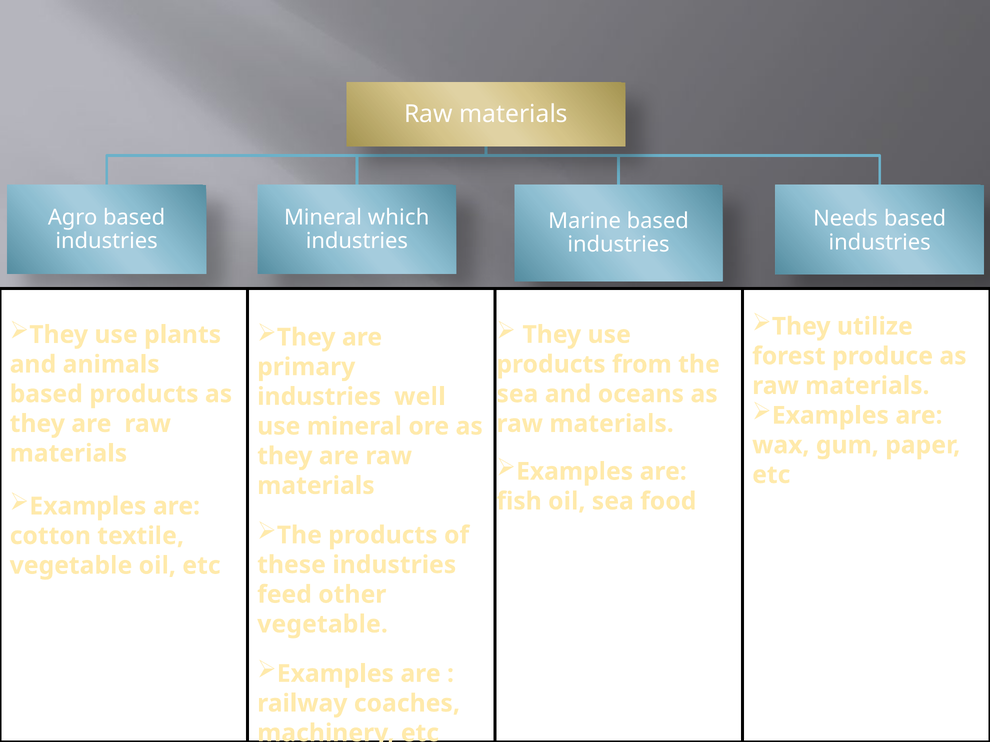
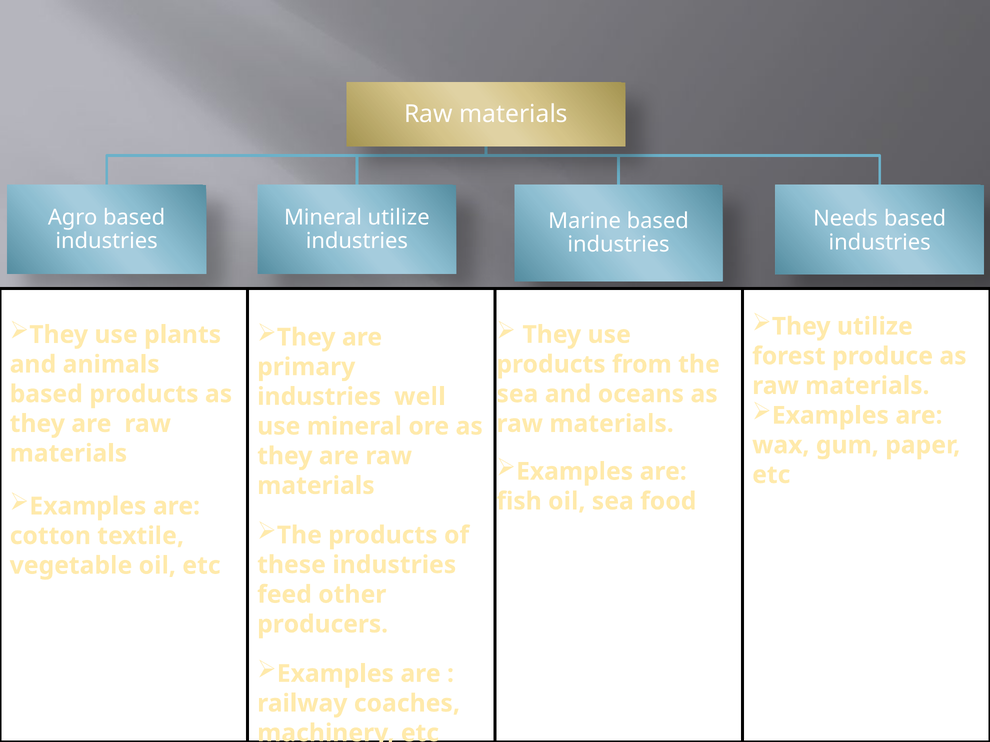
Mineral which: which -> utilize (399, 218)
vegetable: vegetable -> producers (323, 625)
